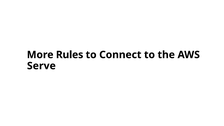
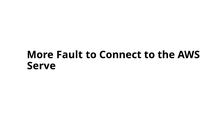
Rules: Rules -> Fault (69, 55)
